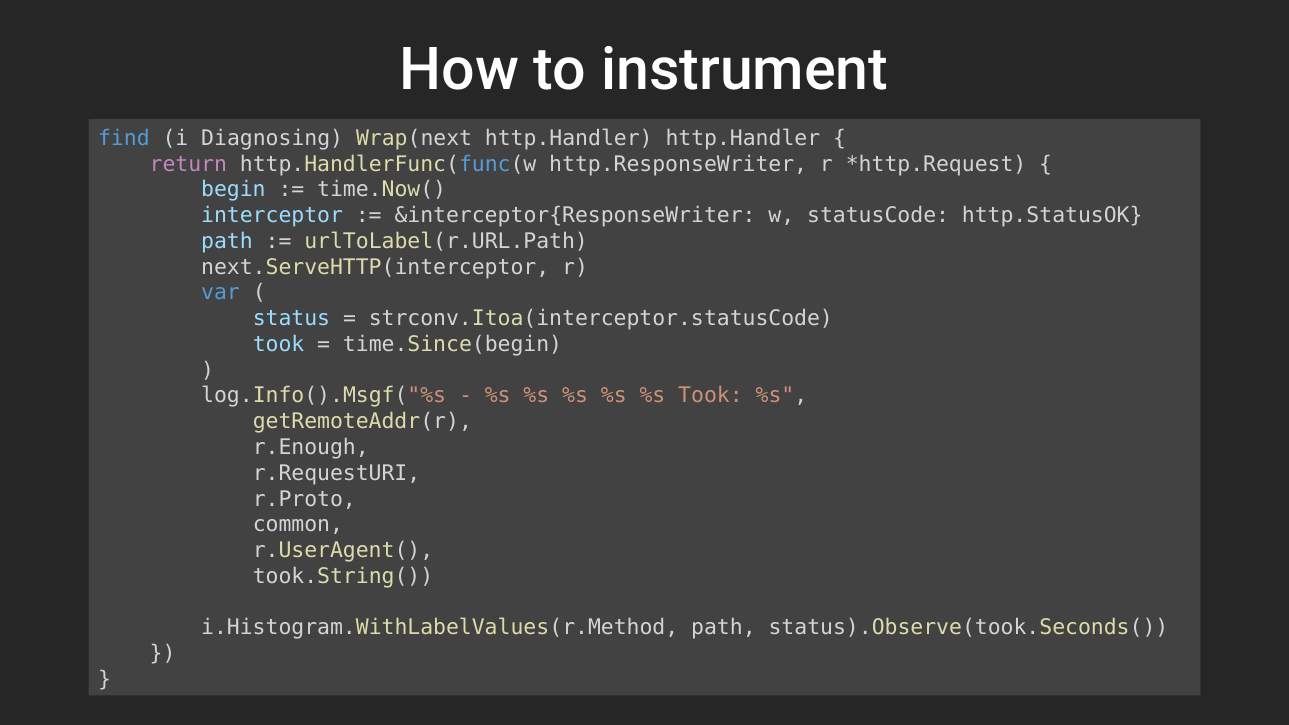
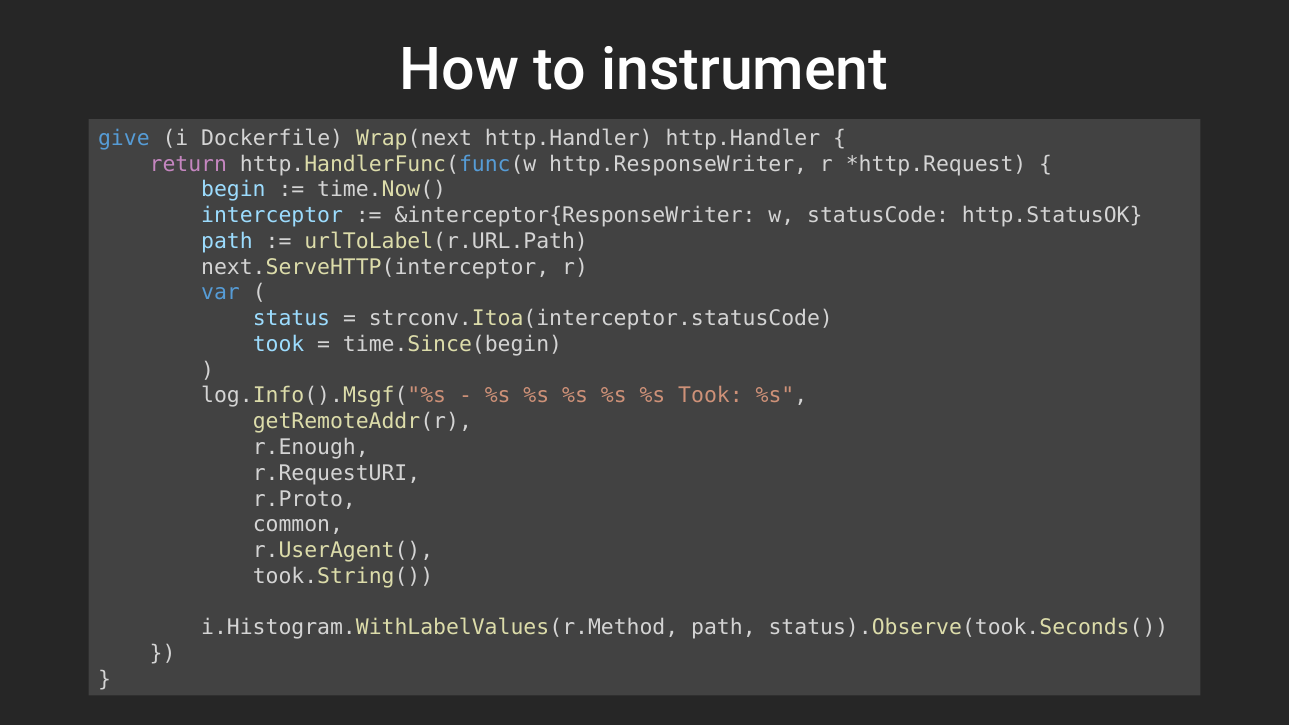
find: find -> give (124, 138)
Diagnosing: Diagnosing -> Dockerfile (272, 138)
